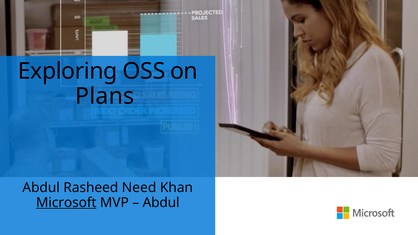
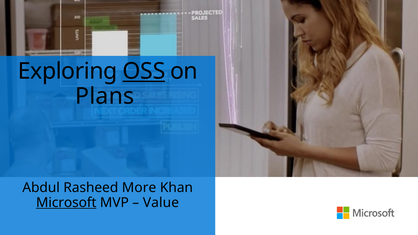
OSS underline: none -> present (144, 71)
Need: Need -> More (139, 188)
Abdul: Abdul -> Value (161, 203)
